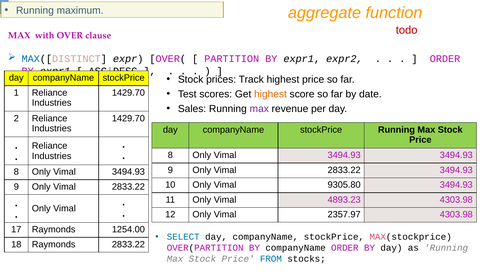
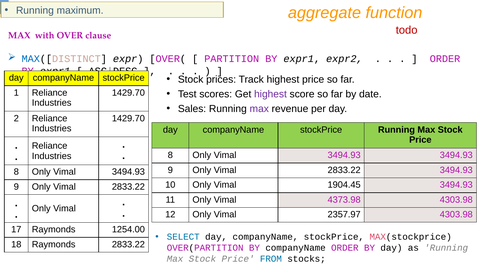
highest colour: orange -> purple (270, 94)
9305.80: 9305.80 -> 1904.45 (344, 185)
4893.23: 4893.23 -> 4373.98 (344, 200)
